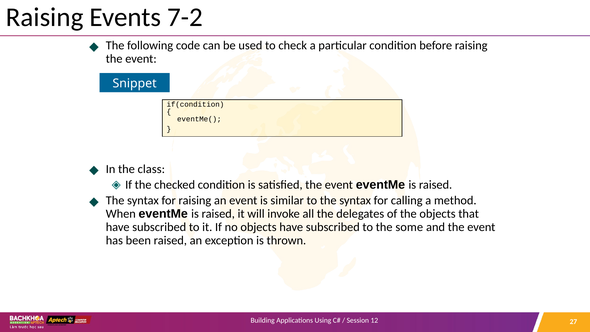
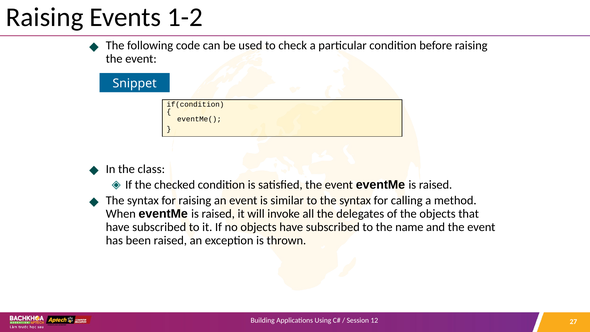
7-2: 7-2 -> 1-2 (185, 17)
some: some -> name (409, 227)
